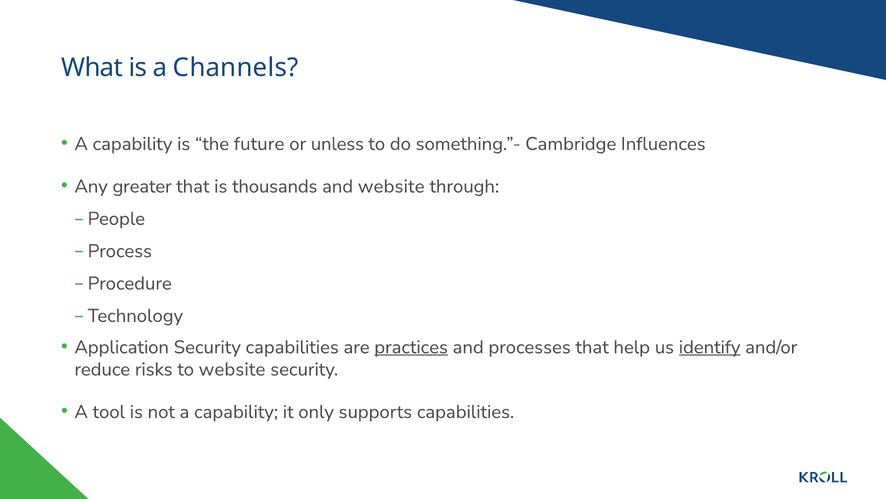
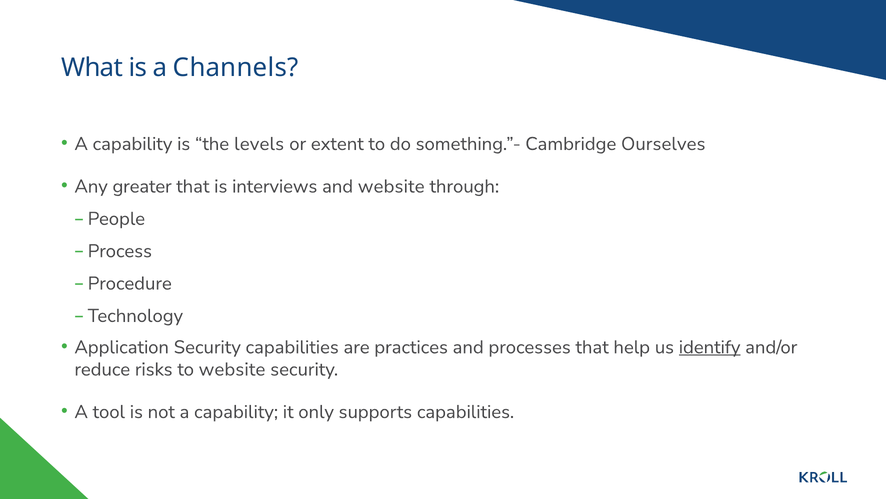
future: future -> levels (259, 144)
unless: unless -> extent (337, 144)
Influences: Influences -> Ourselves (663, 144)
thousands: thousands -> interviews (275, 186)
practices underline: present -> none (411, 347)
